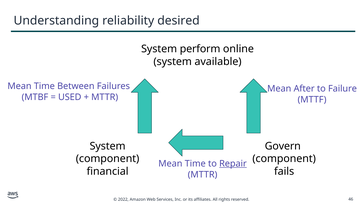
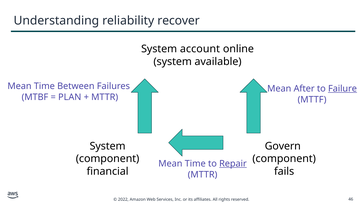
desired: desired -> recover (179, 21)
perform: perform -> account (200, 49)
Failure underline: none -> present (343, 89)
USED: USED -> PLAN (70, 97)
